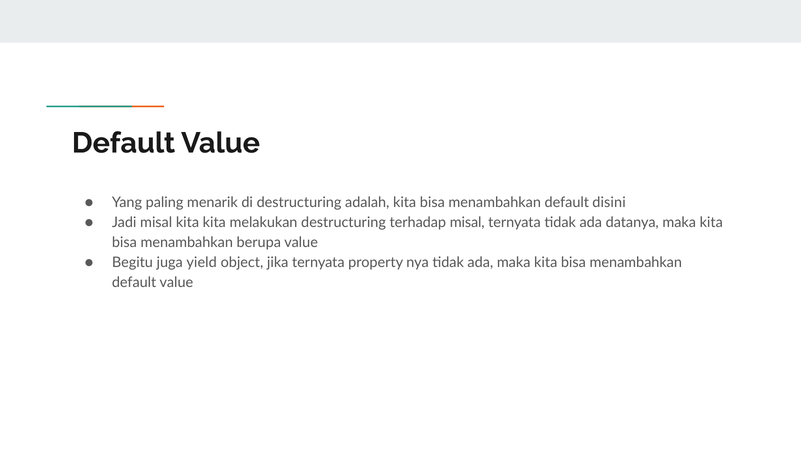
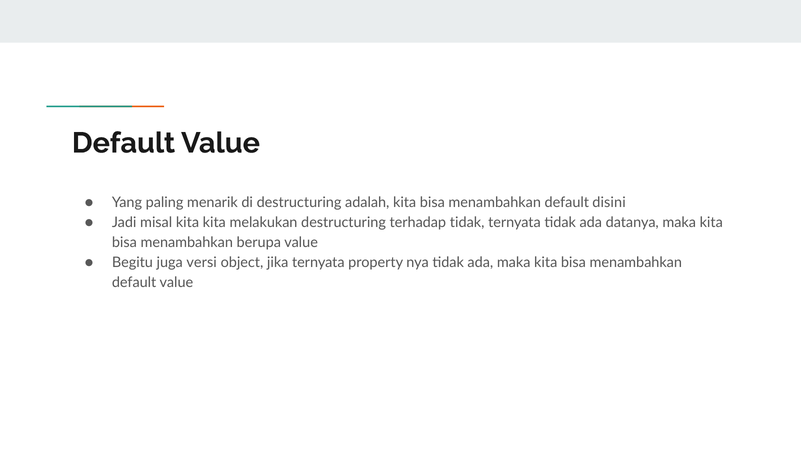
terhadap misal: misal -> tidak (467, 222)
yield: yield -> versi (202, 262)
